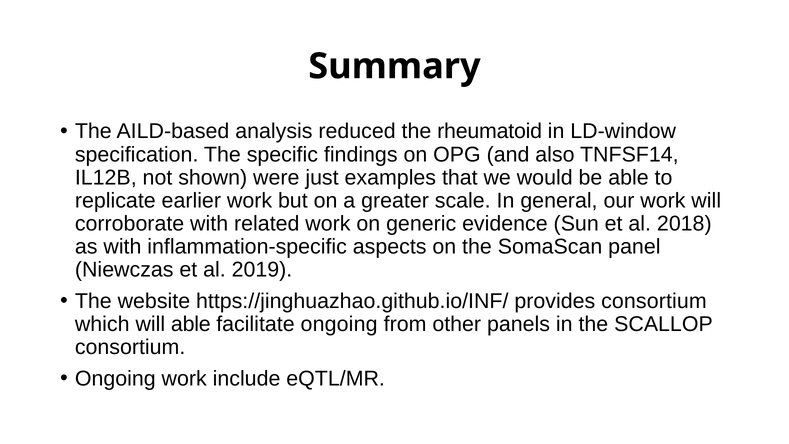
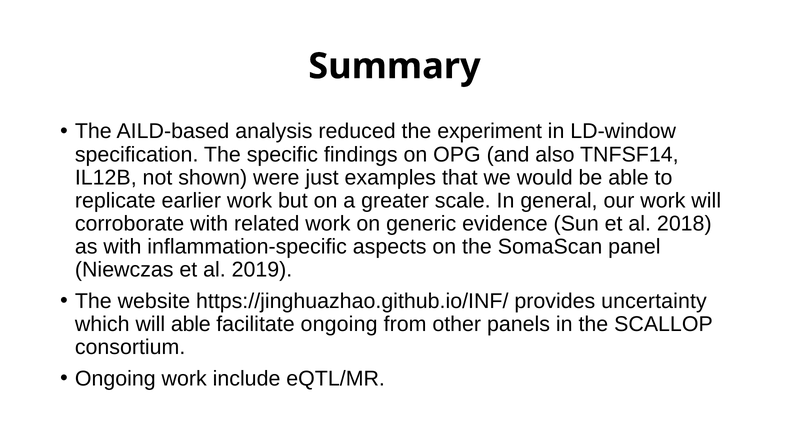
rheumatoid: rheumatoid -> experiment (490, 131)
provides consortium: consortium -> uncertainty (654, 301)
